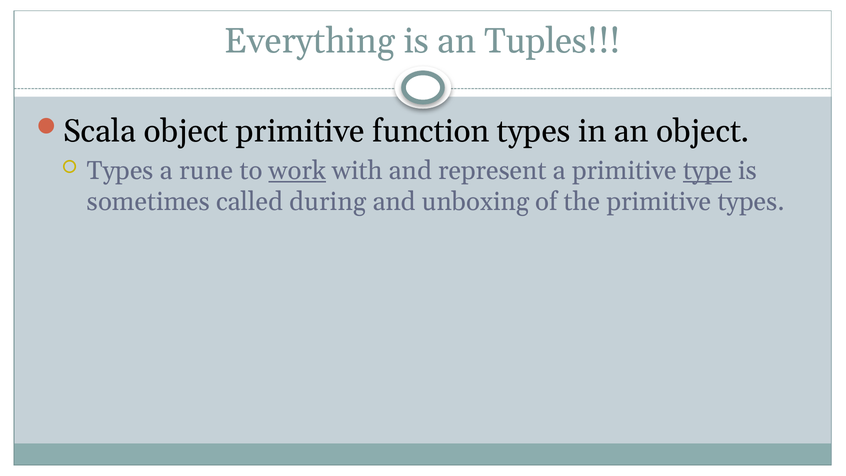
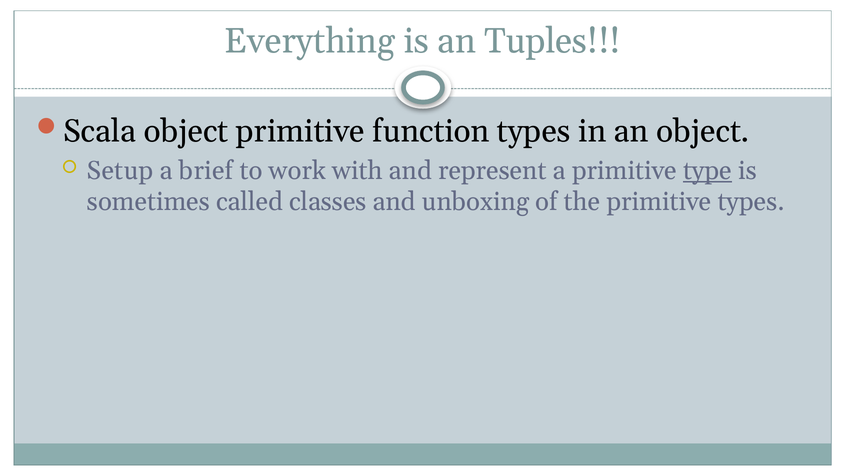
Types: Types -> Setup (120, 171)
rune: rune -> brief (206, 171)
work underline: present -> none (297, 171)
during: during -> classes (328, 202)
